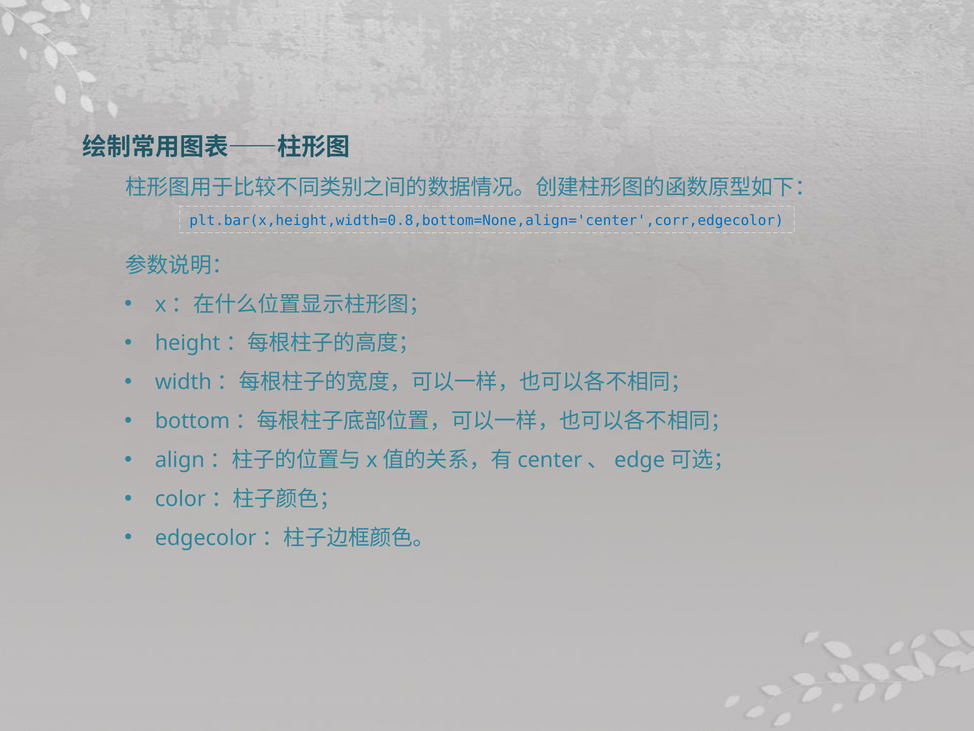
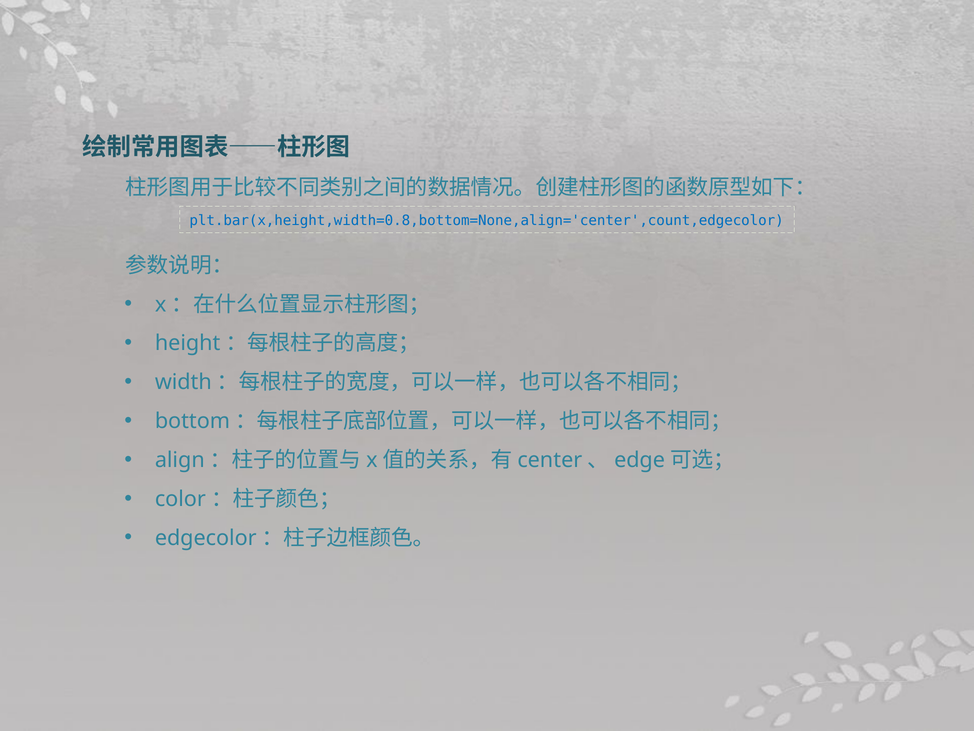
plt.bar(x,height,width=0.8,bottom=None,align='center',corr,edgecolor: plt.bar(x,height,width=0.8,bottom=None,align='center',corr,edgecolor -> plt.bar(x,height,width=0.8,bottom=None,align='center',count,edgecolor (487, 220)
